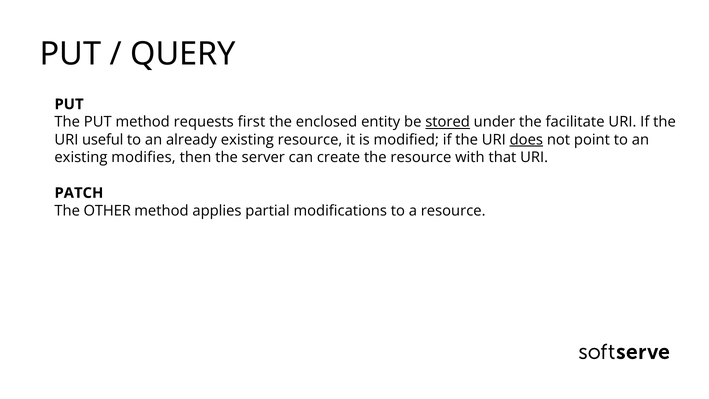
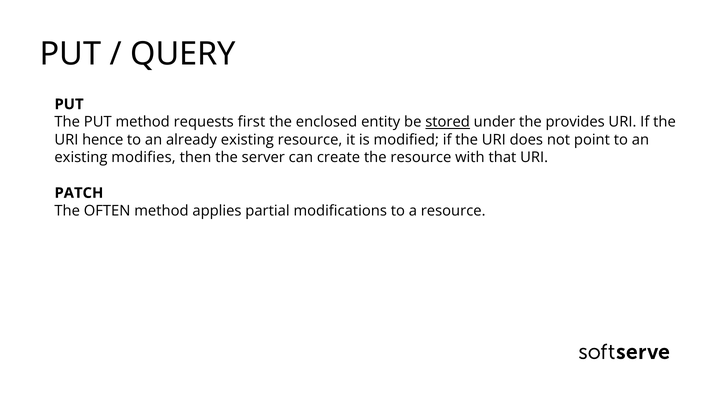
facilitate: facilitate -> provides (575, 122)
useful: useful -> hence (103, 140)
does underline: present -> none (526, 140)
OTHER: OTHER -> OFTEN (107, 211)
